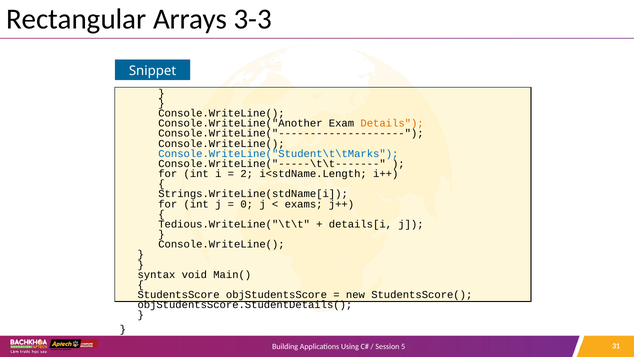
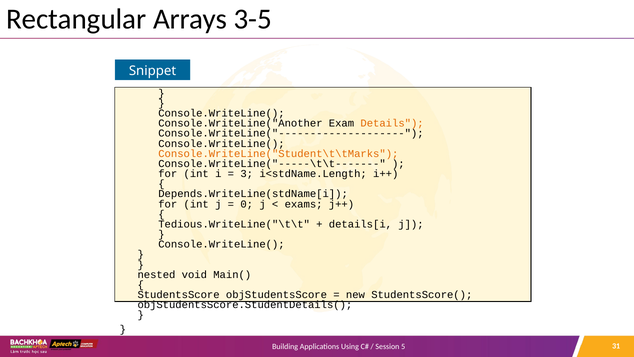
3-3: 3-3 -> 3-5 (253, 19)
Console.WriteLine("Student\t\tMarks colour: blue -> orange (278, 153)
2: 2 -> 3 (247, 174)
Strings.WriteLine(stdName[i: Strings.WriteLine(stdName[i -> Depends.WriteLine(stdName[i (253, 194)
syntax: syntax -> nested (156, 274)
